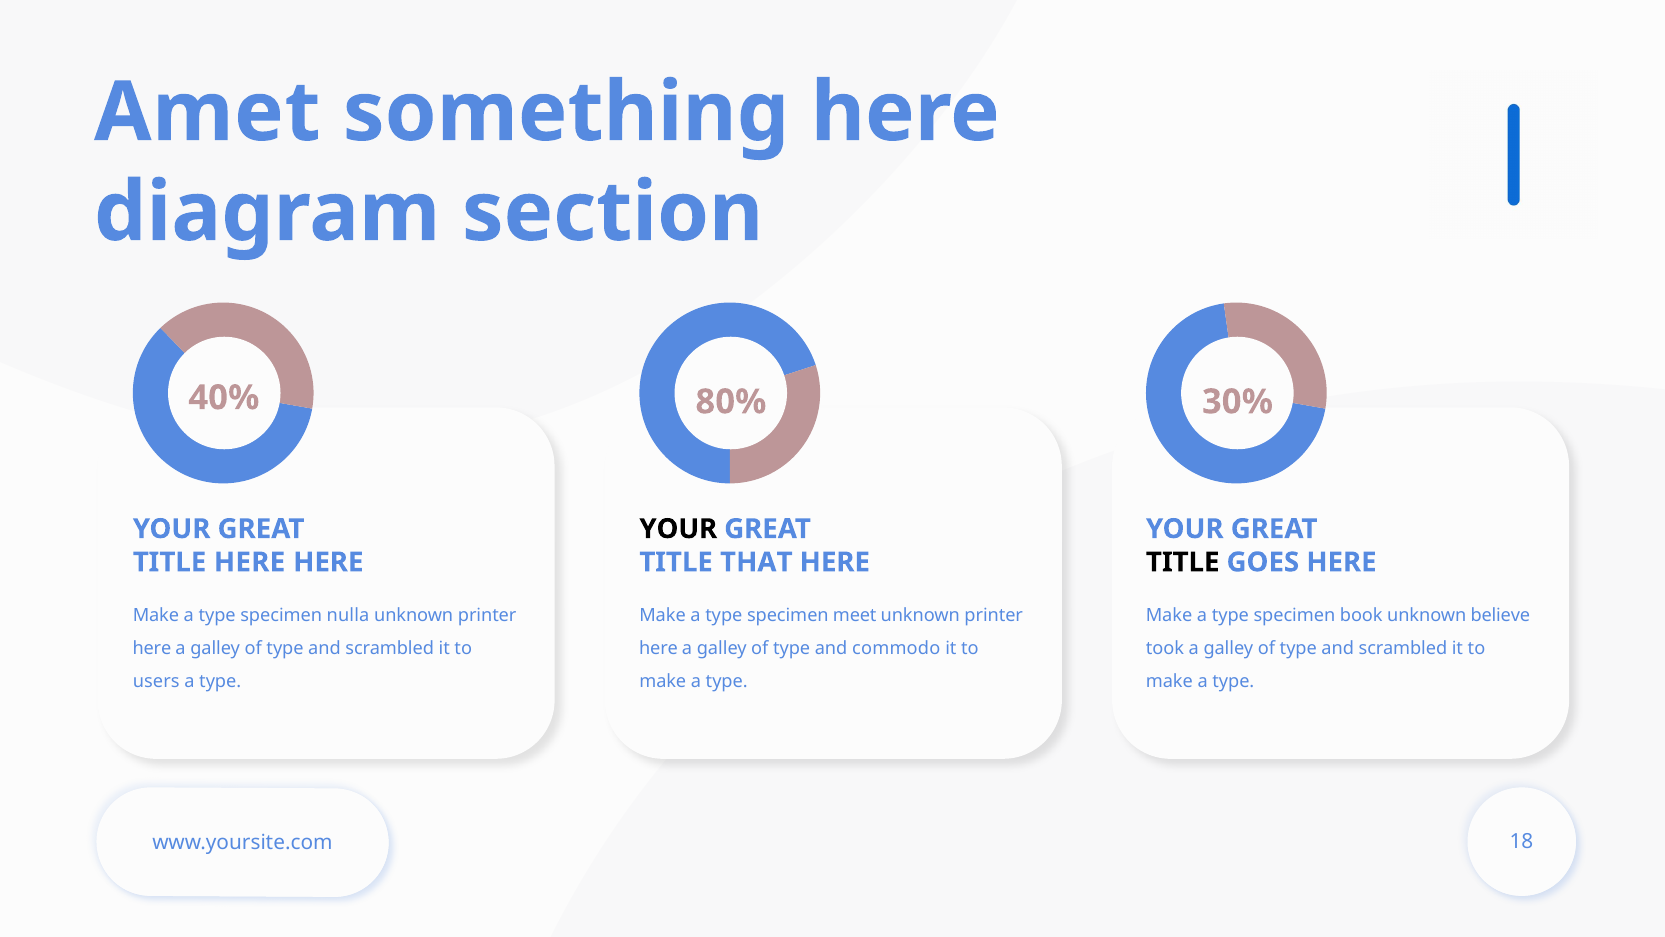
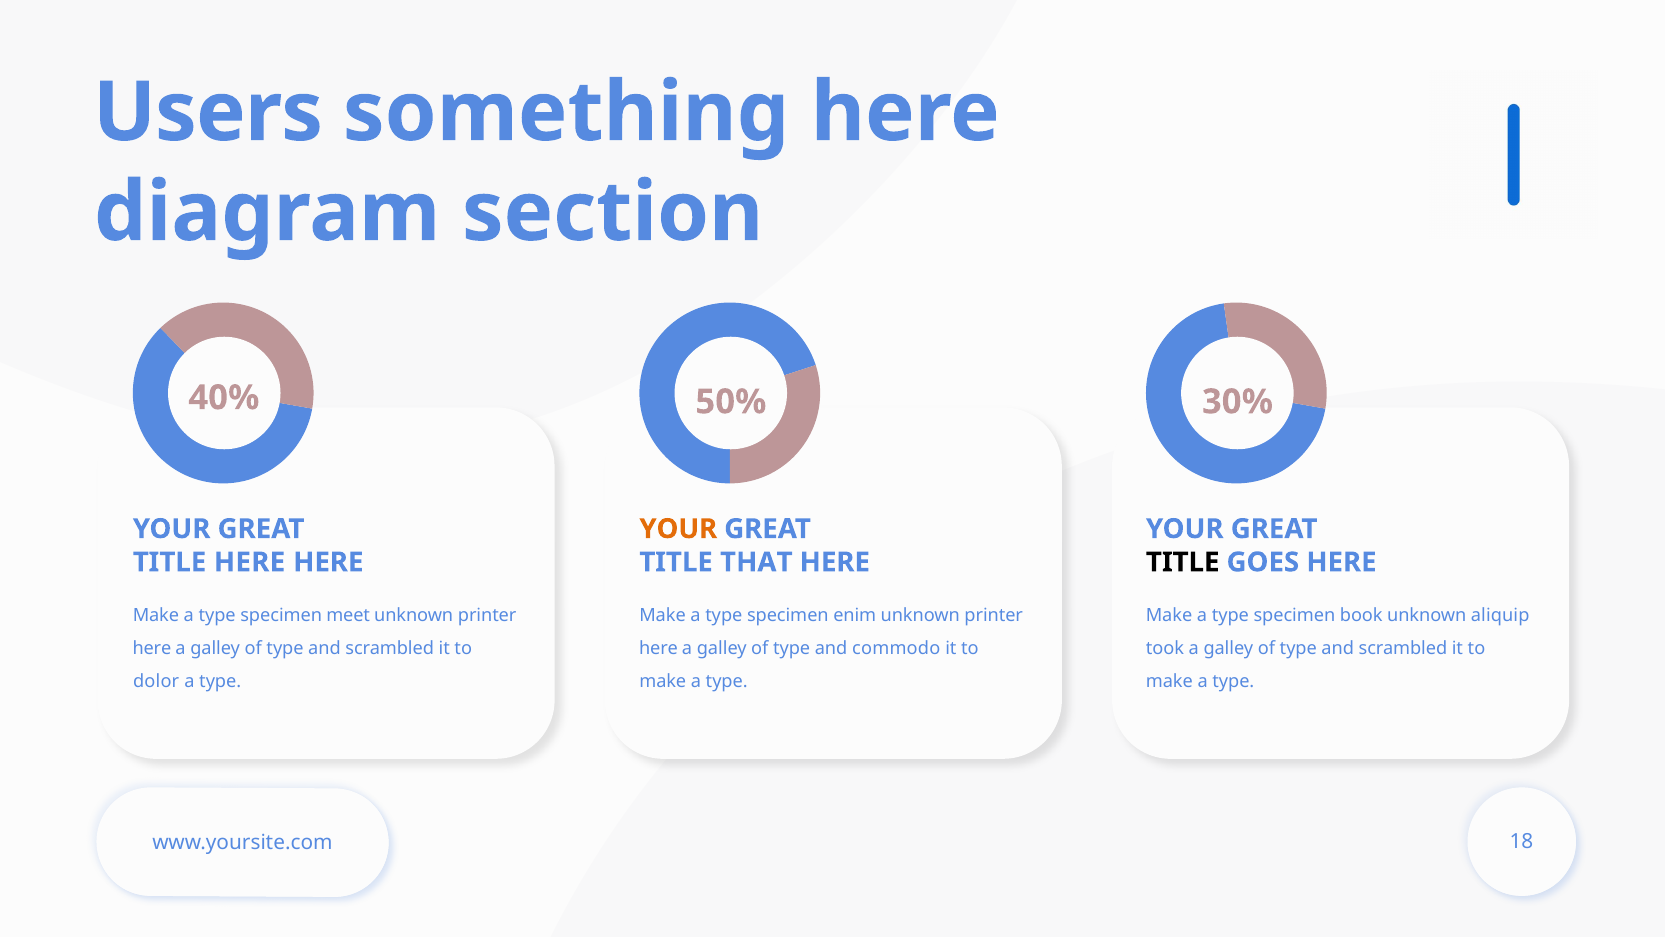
Amet: Amet -> Users (208, 113)
80%: 80% -> 50% (731, 402)
YOUR colour: black -> orange (678, 529)
nulla: nulla -> meet (348, 616)
meet: meet -> enim (855, 616)
believe: believe -> aliquip (1500, 616)
users: users -> dolor (156, 681)
